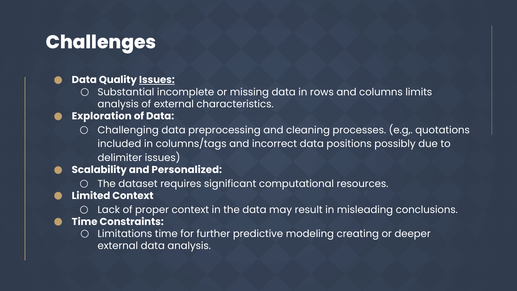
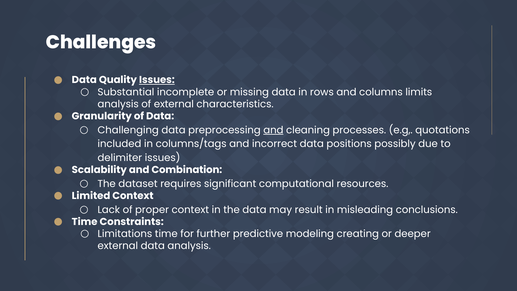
Exploration: Exploration -> Granularity (102, 116)
and underline: none -> present (273, 130)
Personalized: Personalized -> Combination (187, 170)
